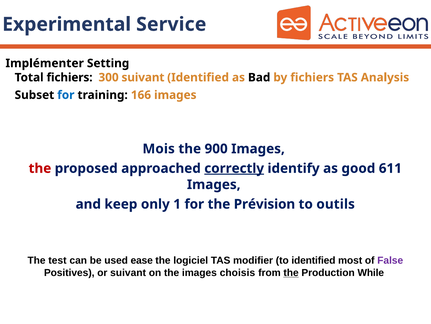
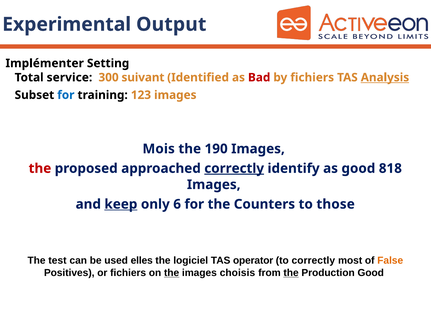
Service: Service -> Output (171, 24)
Total fichiers: fichiers -> service (69, 77)
Bad colour: black -> red (259, 77)
Analysis underline: none -> present (385, 77)
166: 166 -> 123 (141, 95)
900: 900 -> 190 (216, 148)
611: 611 -> 818 (390, 168)
keep underline: none -> present (121, 204)
1: 1 -> 6 (177, 204)
Prévision: Prévision -> Counters (264, 204)
outils: outils -> those (336, 204)
ease: ease -> elles (142, 260)
modifier: modifier -> operator (253, 260)
to identified: identified -> correctly (313, 260)
False colour: purple -> orange (390, 260)
or suivant: suivant -> fichiers (128, 272)
the underline: none -> present (172, 272)
Production While: While -> Good (371, 272)
